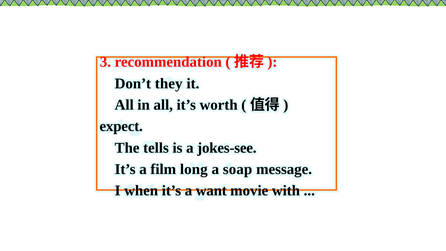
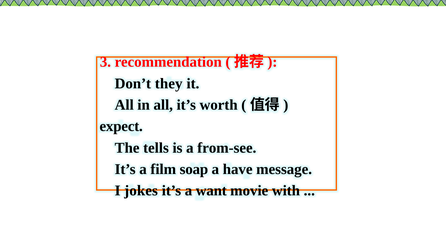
jokes-see: jokes-see -> from-see (227, 148)
long: long -> soap (194, 169)
soap: soap -> have (238, 169)
when: when -> jokes (141, 191)
